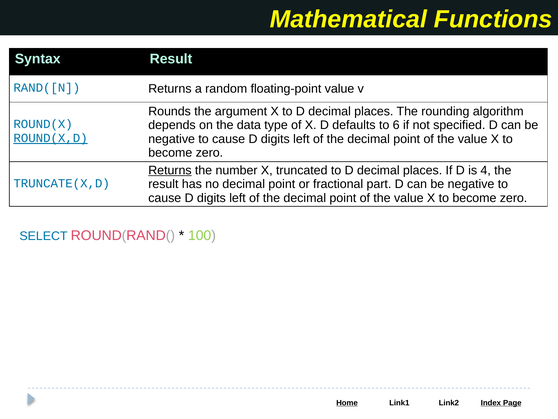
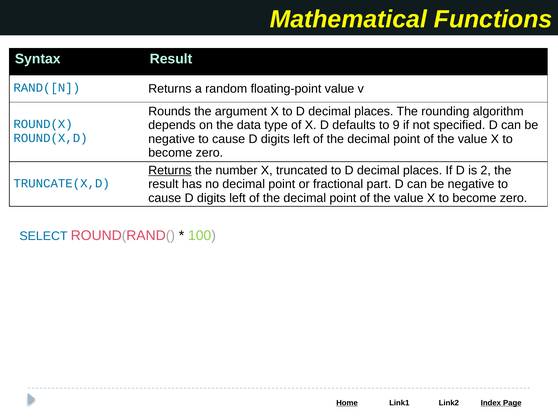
6: 6 -> 9 (396, 125)
ROUND(X,D underline: present -> none (51, 138)
4: 4 -> 2 (486, 170)
